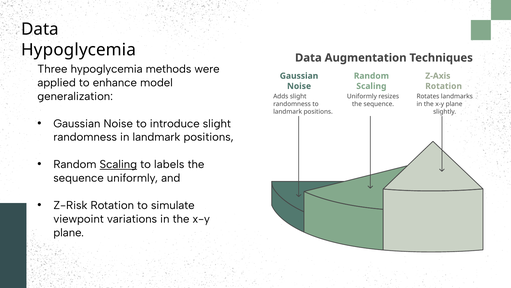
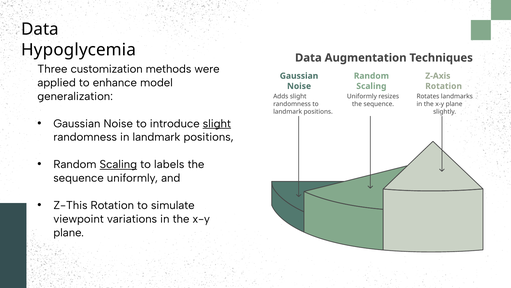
Three hypoglycemia: hypoglycemia -> customization (107, 69)
slight underline: none -> present (217, 123)
Z-Risk: Z-Risk -> Z-This (70, 205)
